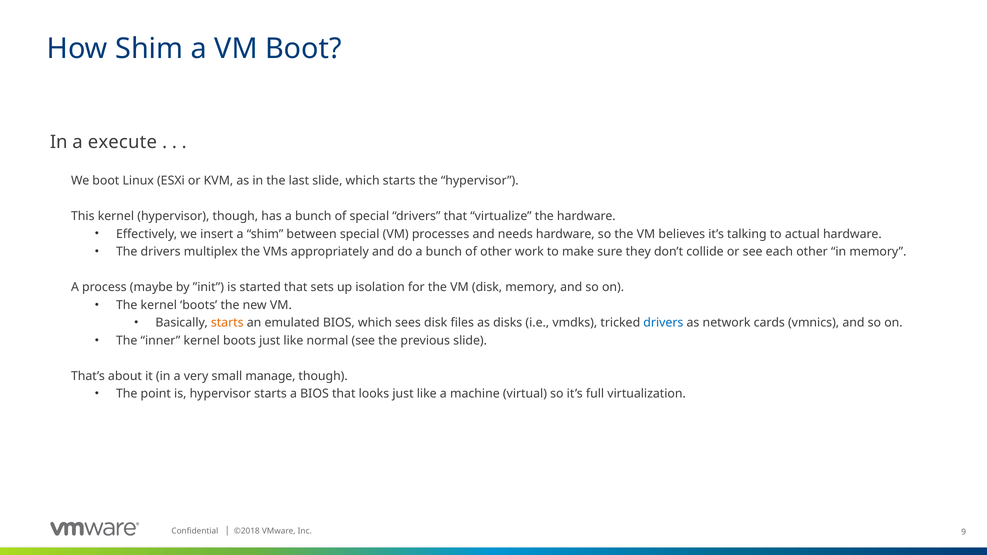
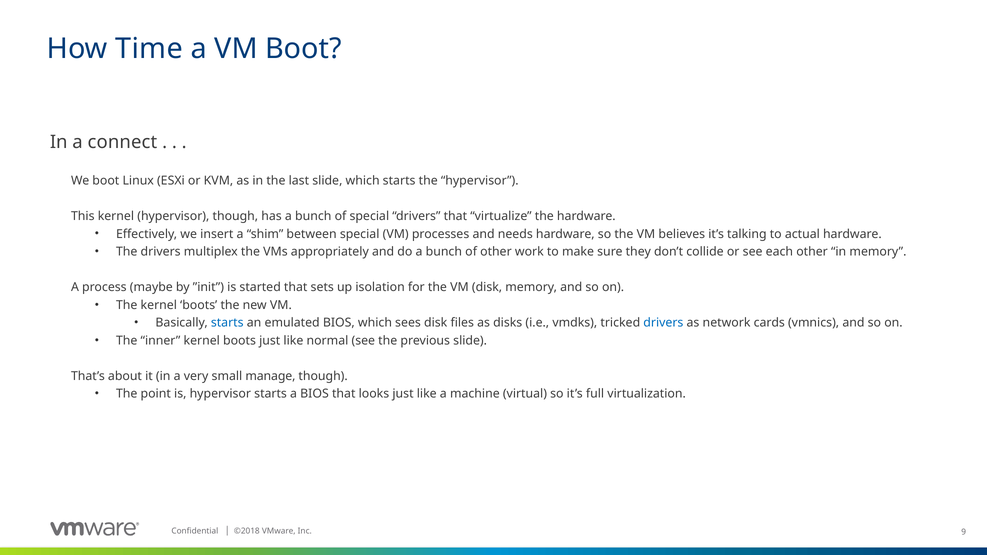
How Shim: Shim -> Time (149, 49)
execute: execute -> connect (122, 142)
starts colour: orange -> blue (227, 323)
